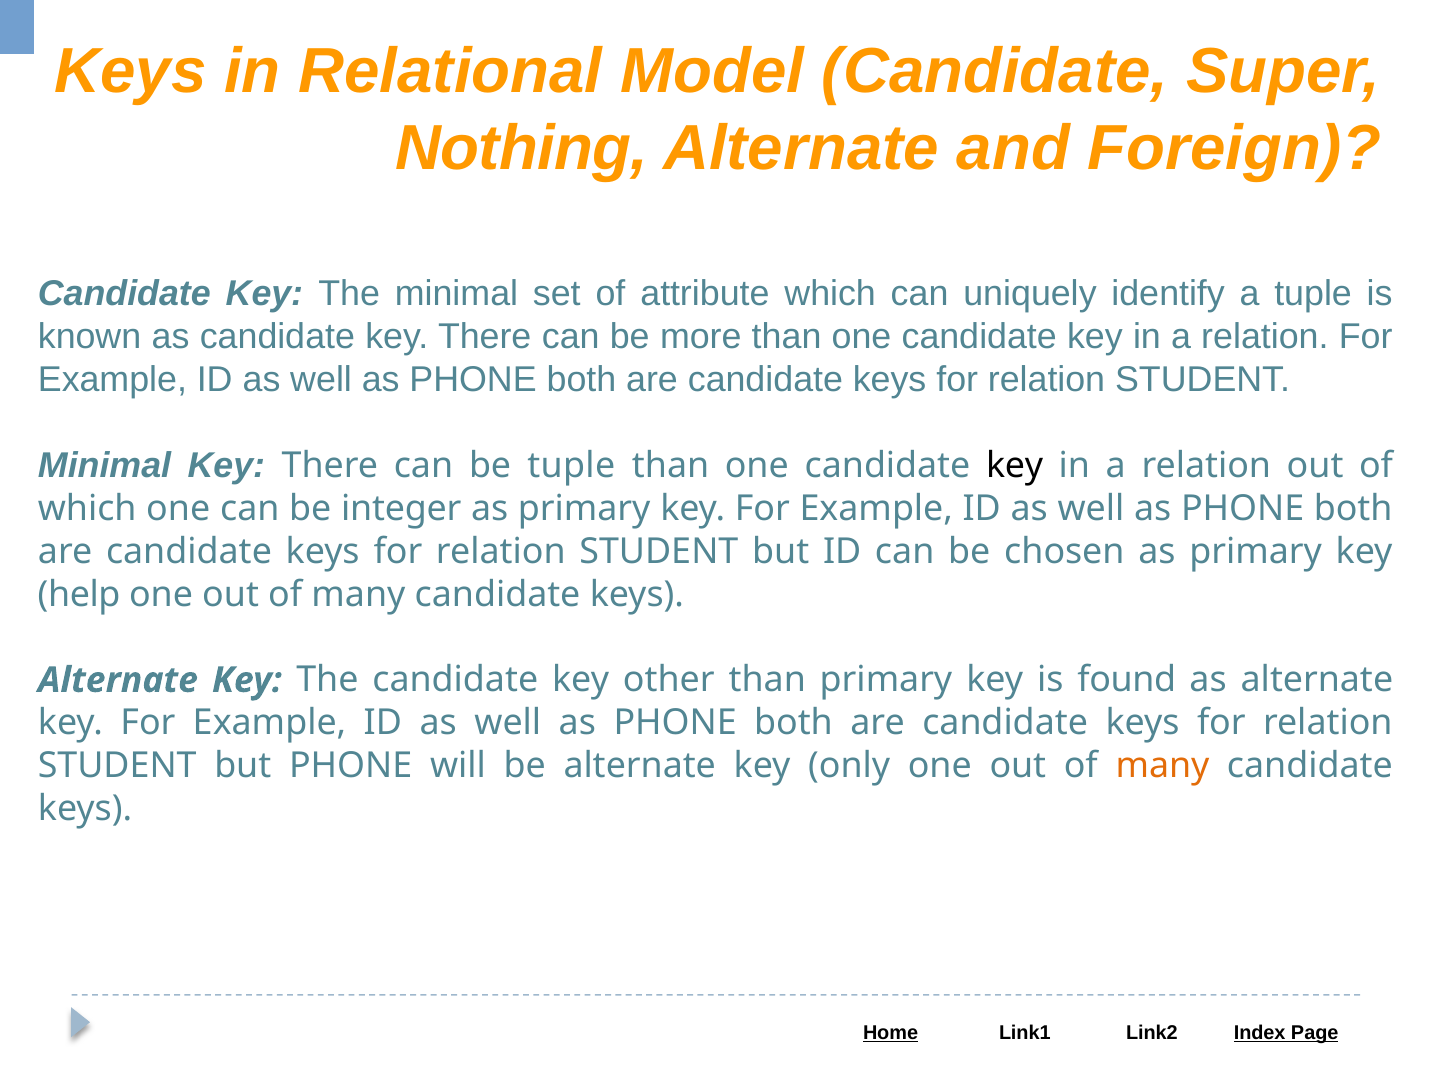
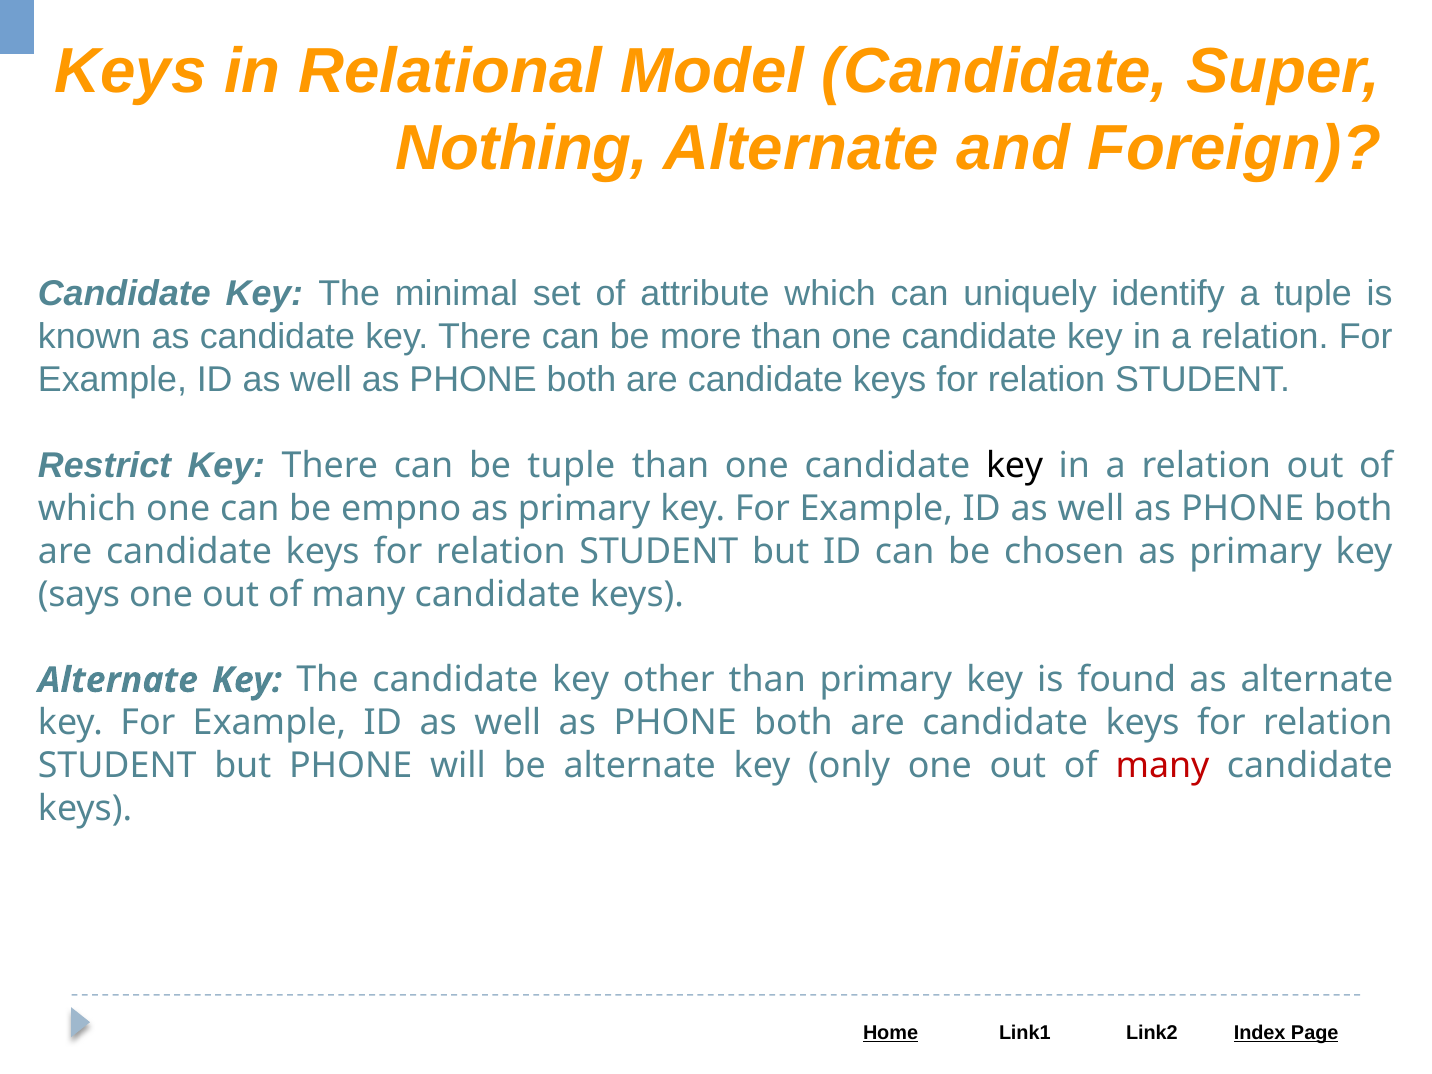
Minimal: Minimal -> Restrict (105, 465)
integer: integer -> empno (401, 508)
help: help -> says (79, 594)
many colour: orange -> red (1163, 766)
